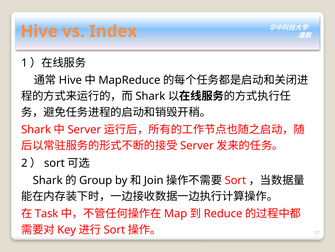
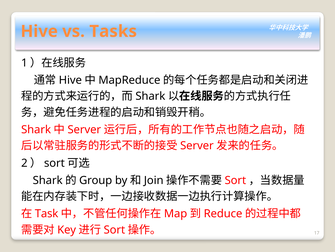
Index: Index -> Tasks (113, 31)
